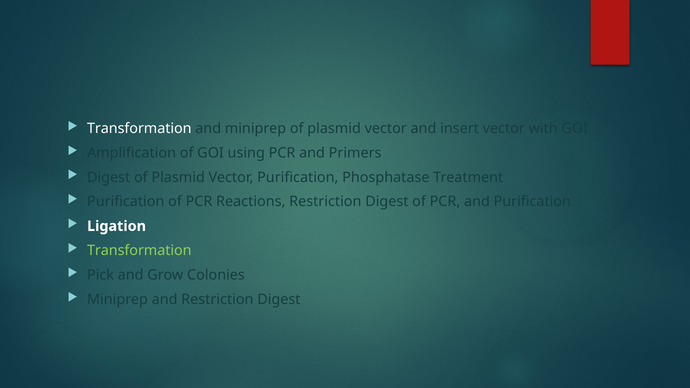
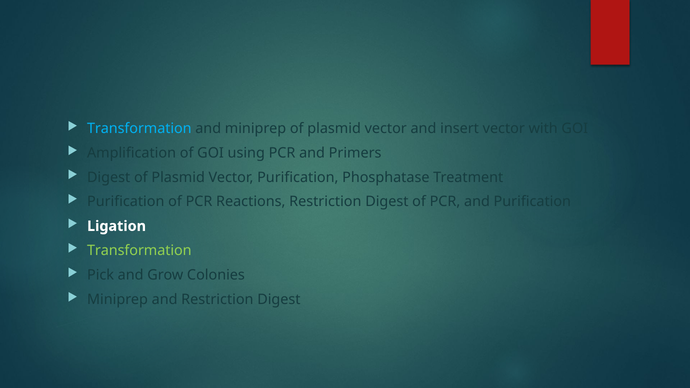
Transformation colour: white -> light blue (139, 128)
